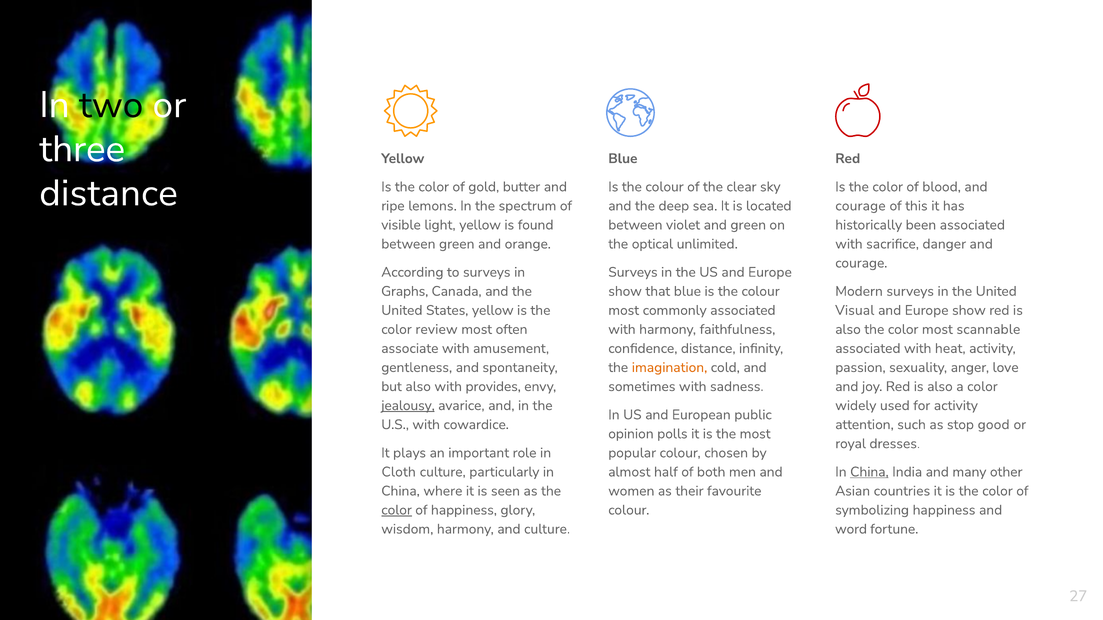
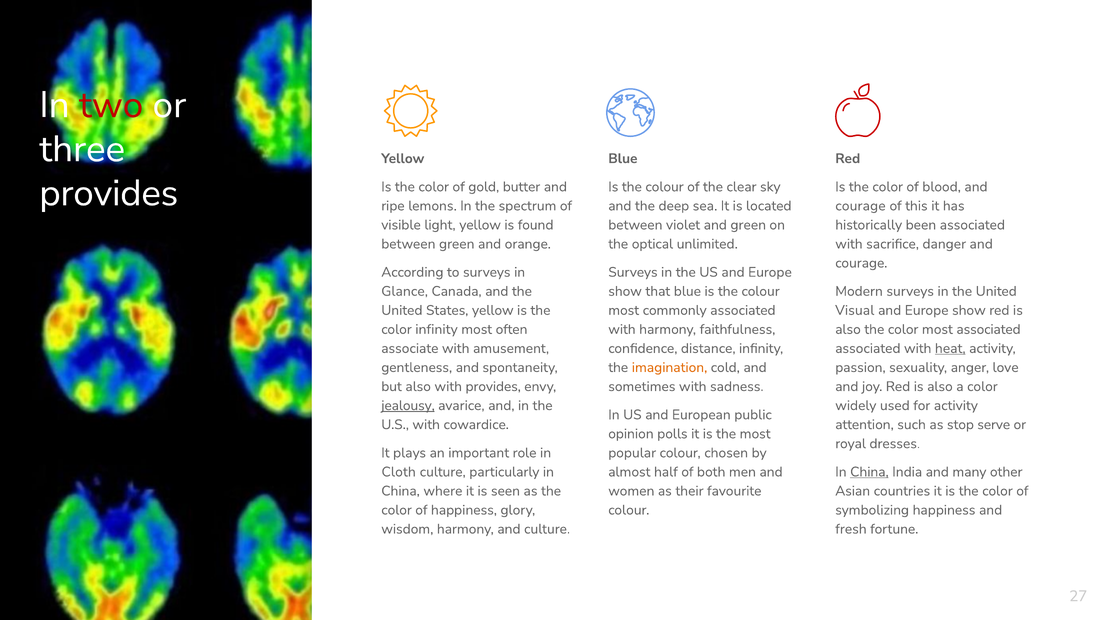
two colour: black -> red (111, 105)
distance: distance -> provides (109, 193)
Graphs: Graphs -> Glance (405, 291)
color review: review -> infinity (436, 330)
most scannable: scannable -> associated (989, 330)
heat underline: none -> present (950, 349)
good: good -> serve (994, 425)
color underline: present -> none (397, 510)
word: word -> fresh (851, 529)
